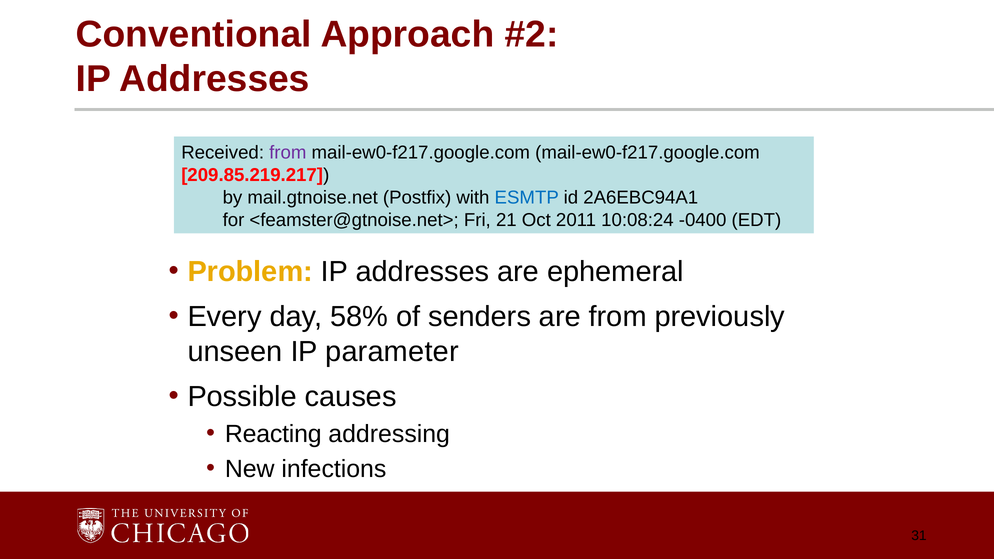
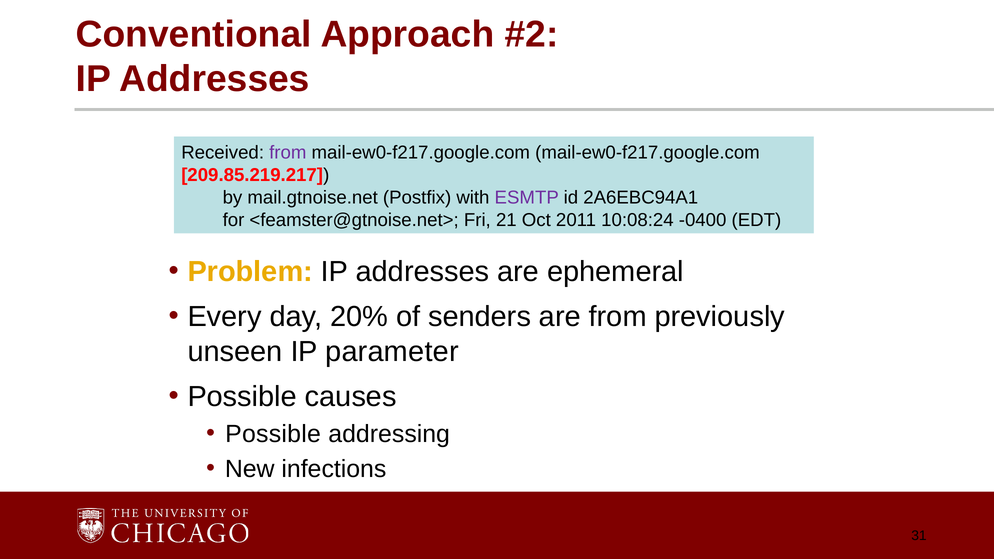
ESMTP colour: blue -> purple (527, 198)
58%: 58% -> 20% (359, 317)
Reacting: Reacting -> Possible (273, 434)
